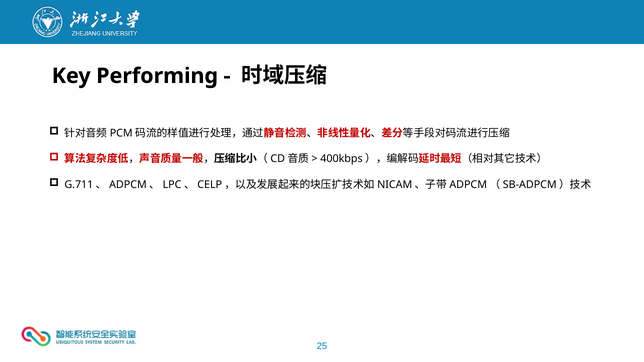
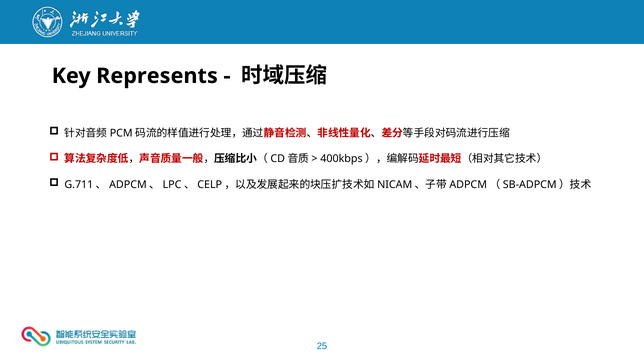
Performing: Performing -> Represents (157, 76)
